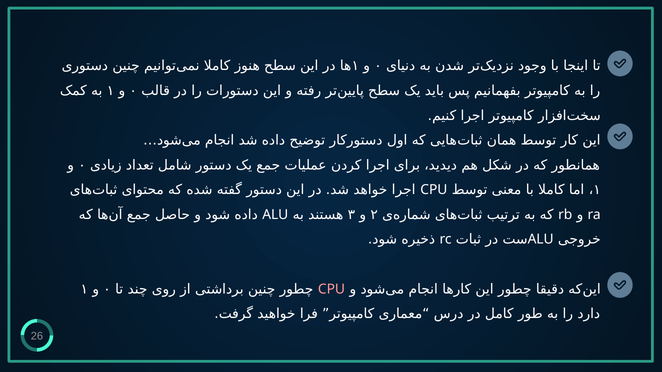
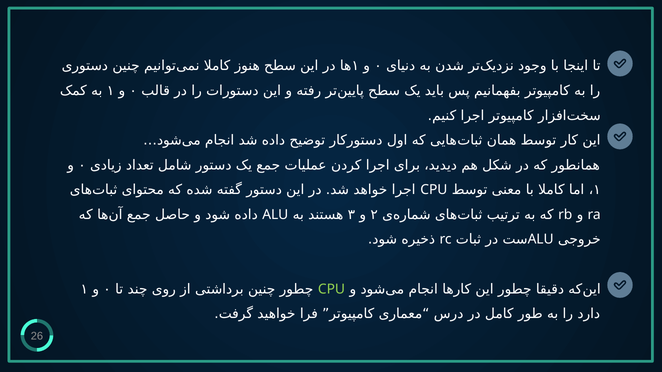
CPU colour: pink -> light green (331, 289)
